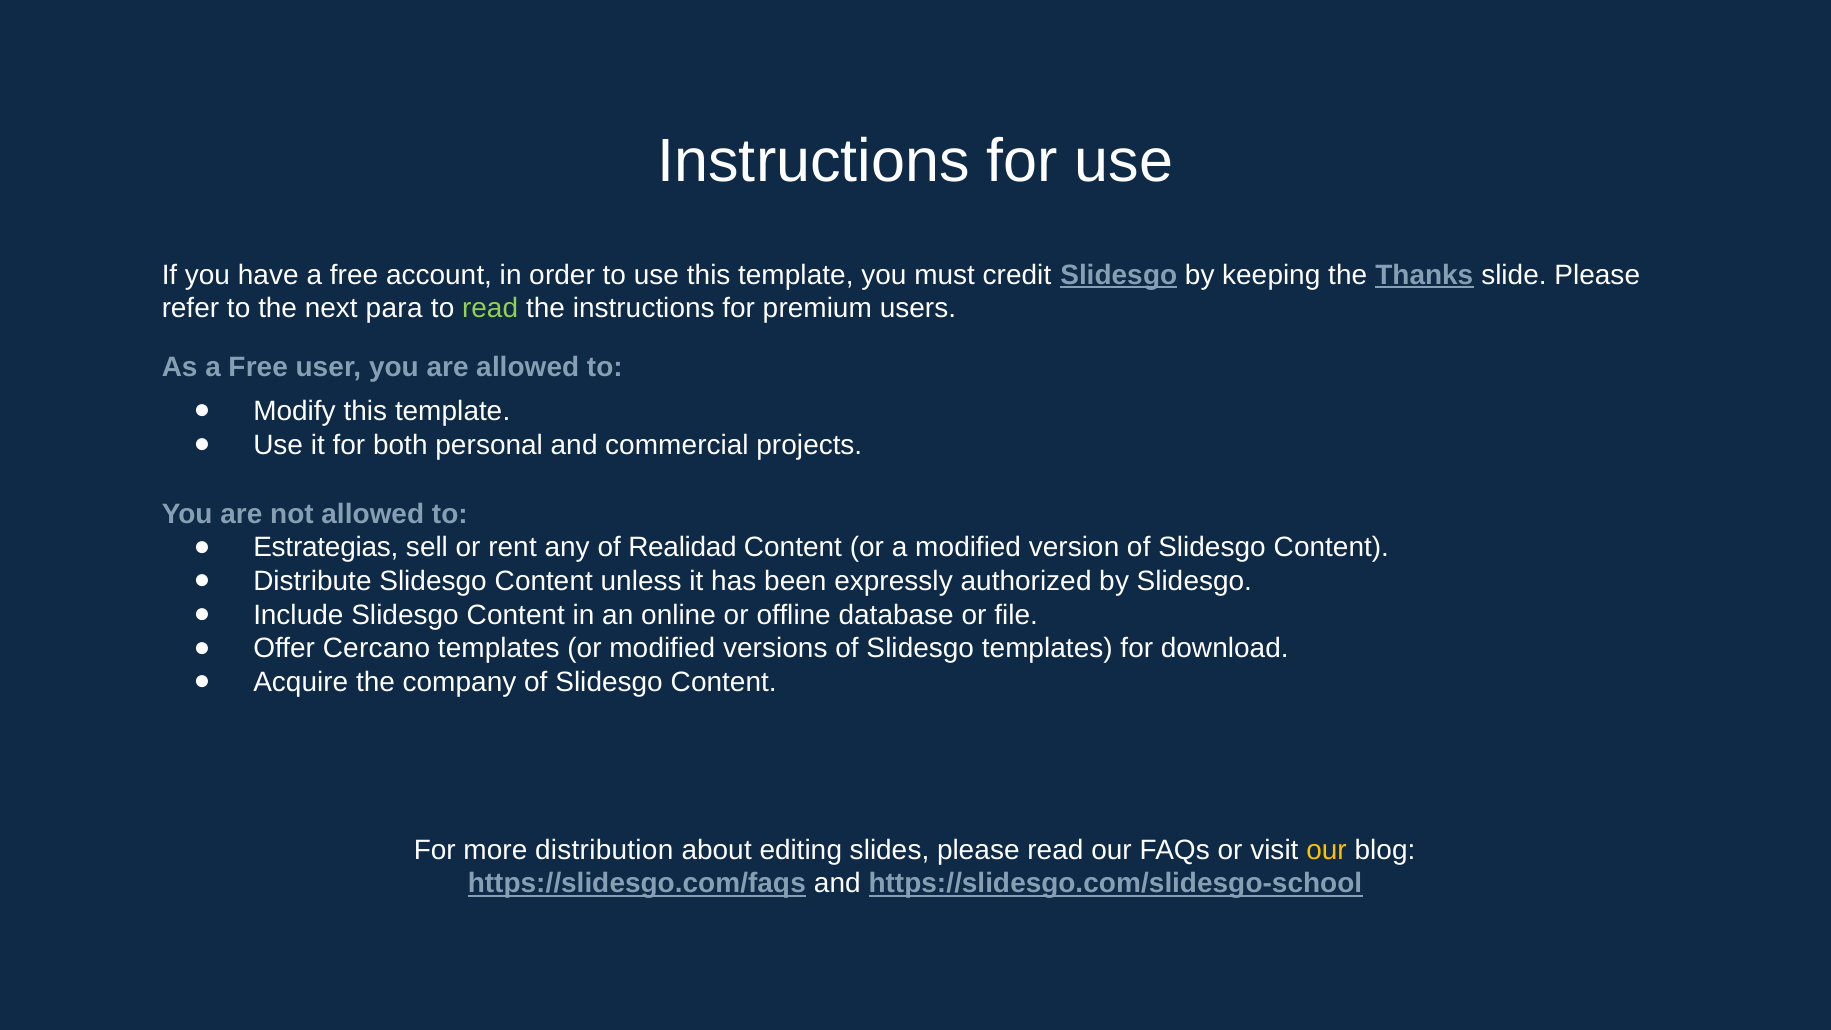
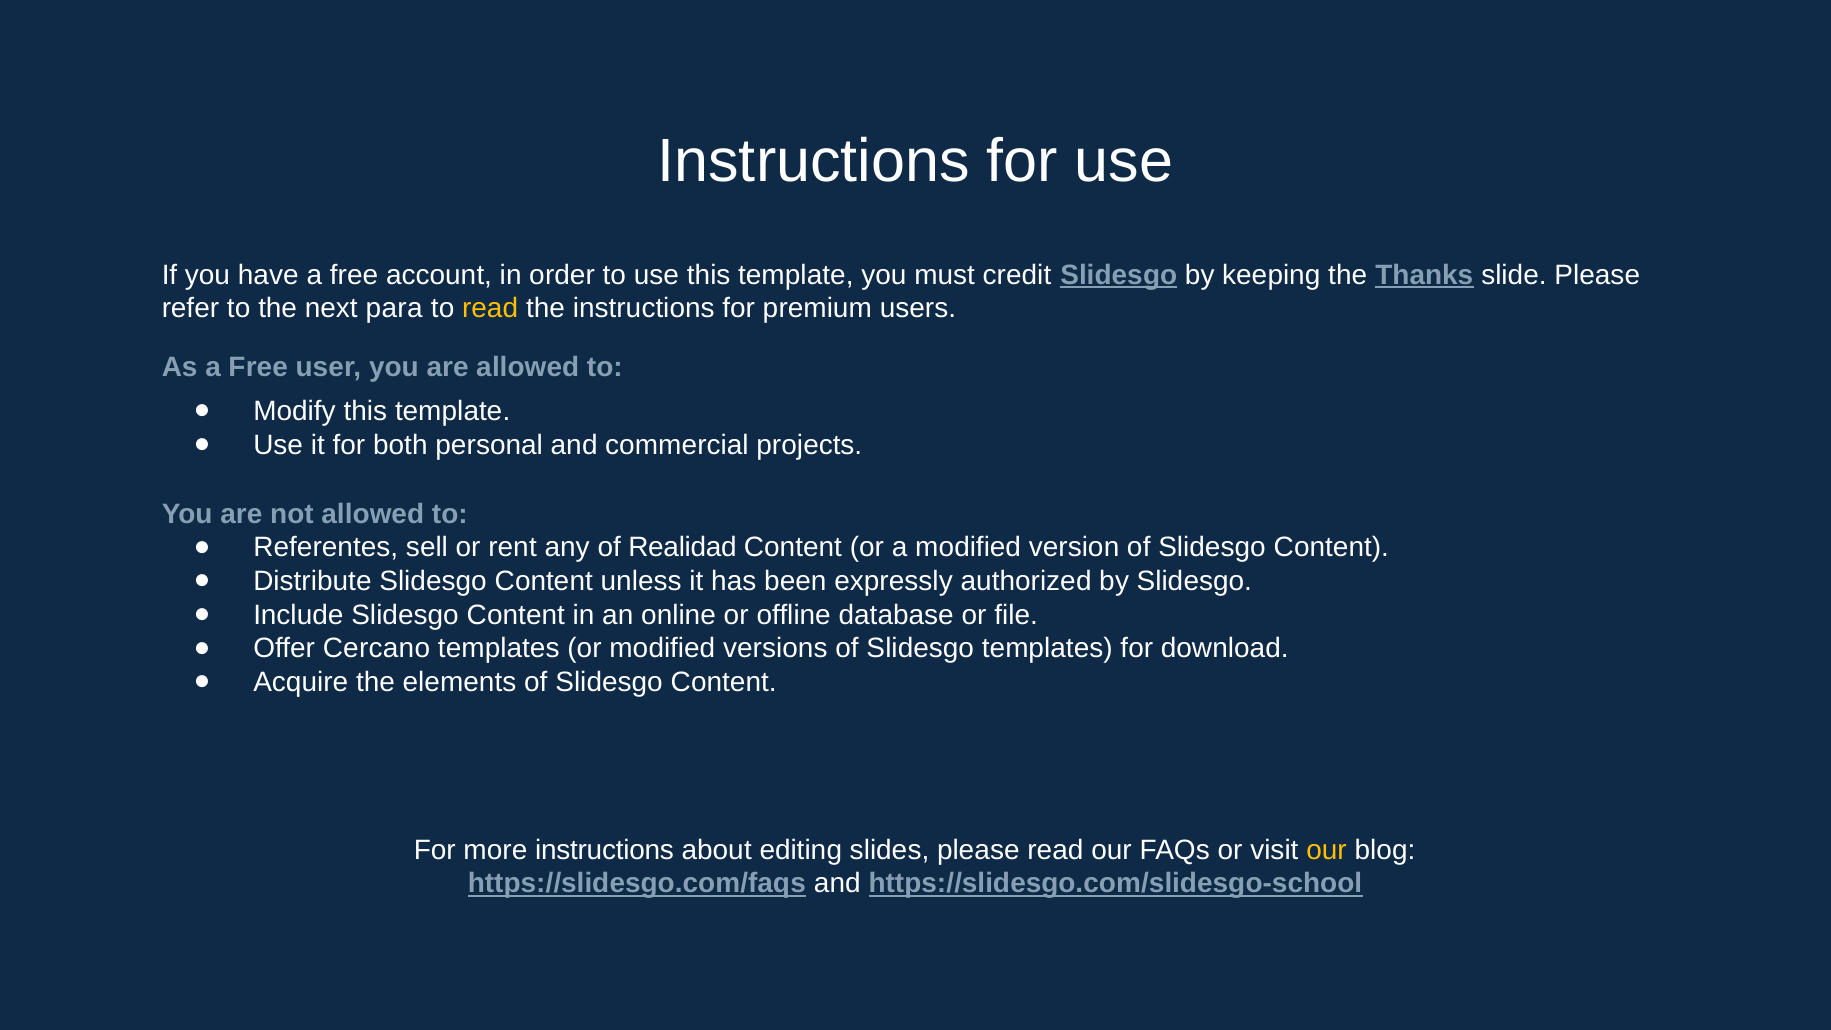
read colour: light green -> yellow (490, 308)
Estrategias: Estrategias -> Referentes (326, 548)
company: company -> elements (459, 682)
more distribution: distribution -> instructions (604, 850)
